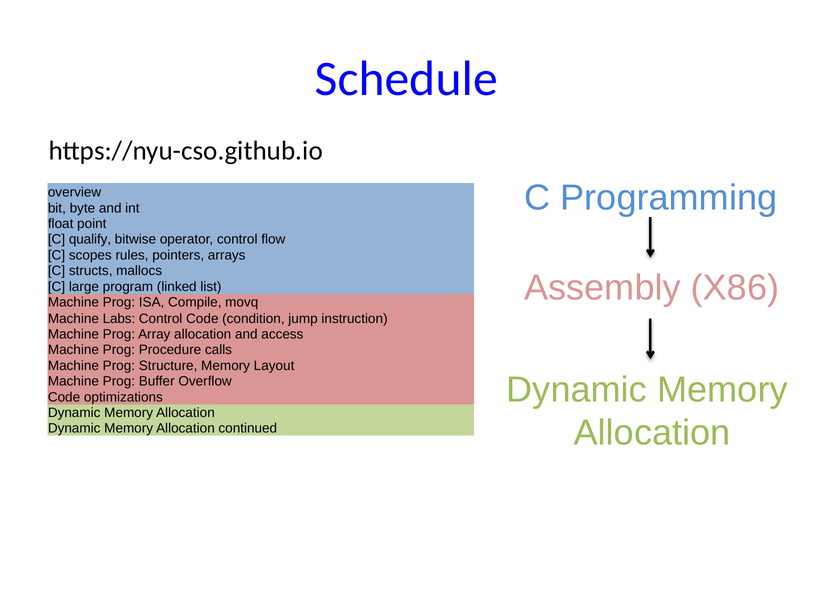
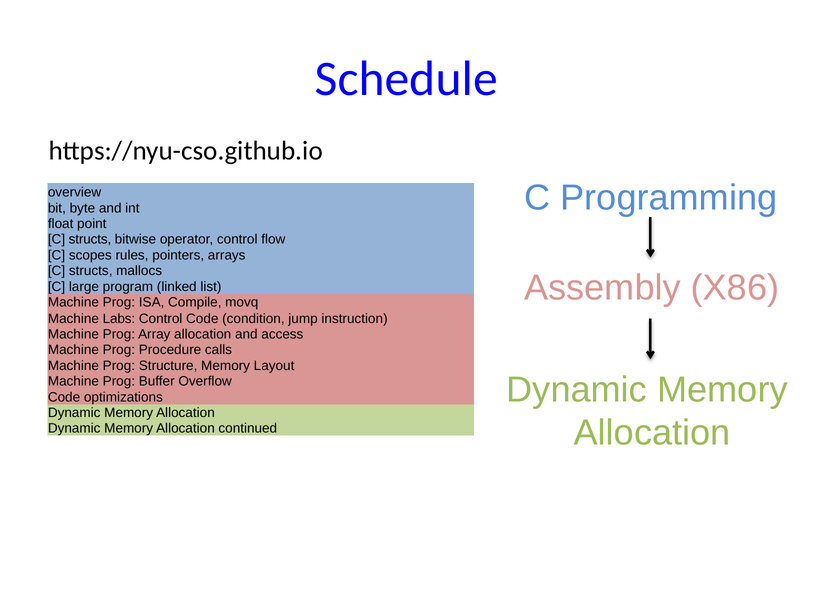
qualify: qualify -> structs (90, 239)
